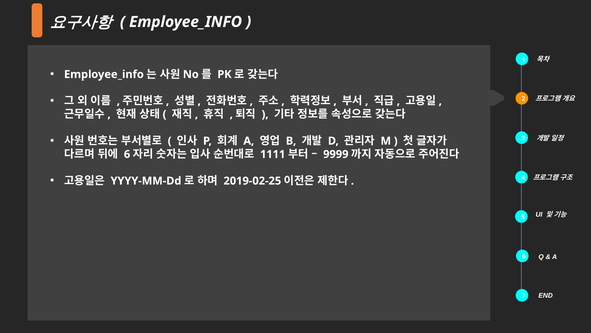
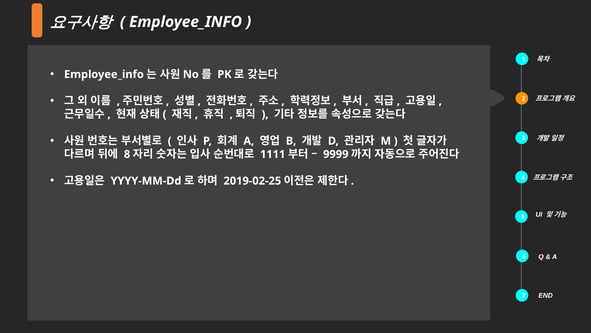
6: 6 -> 8 (127, 154)
